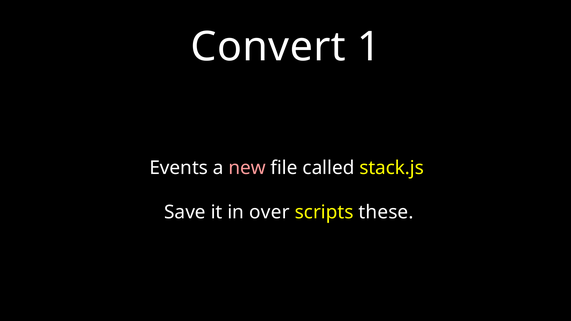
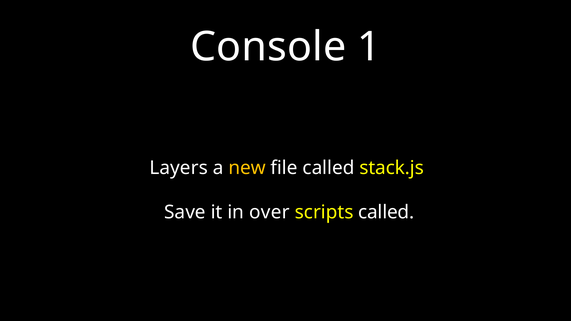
Convert: Convert -> Console (268, 47)
Events: Events -> Layers (179, 168)
new colour: pink -> yellow (247, 168)
scripts these: these -> called (386, 212)
